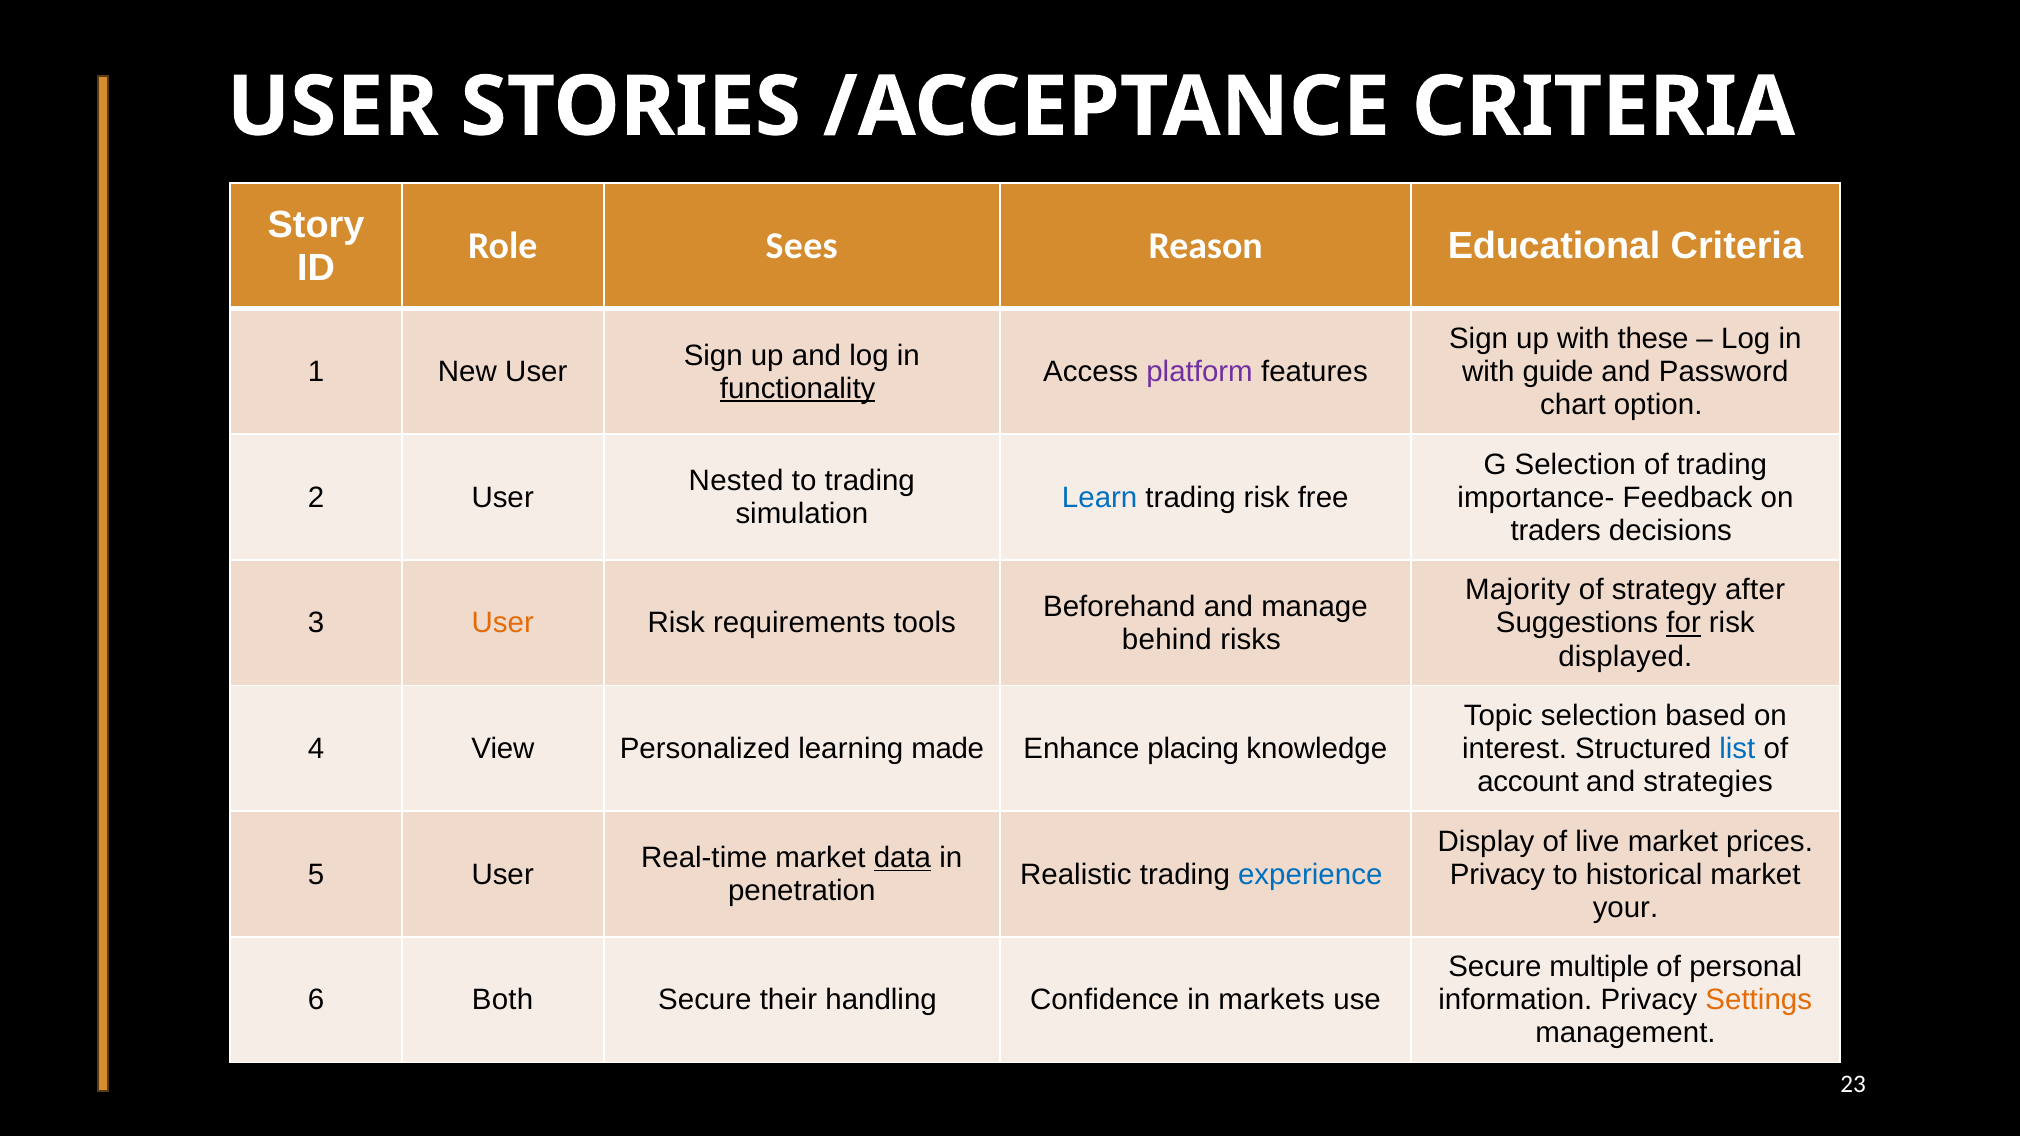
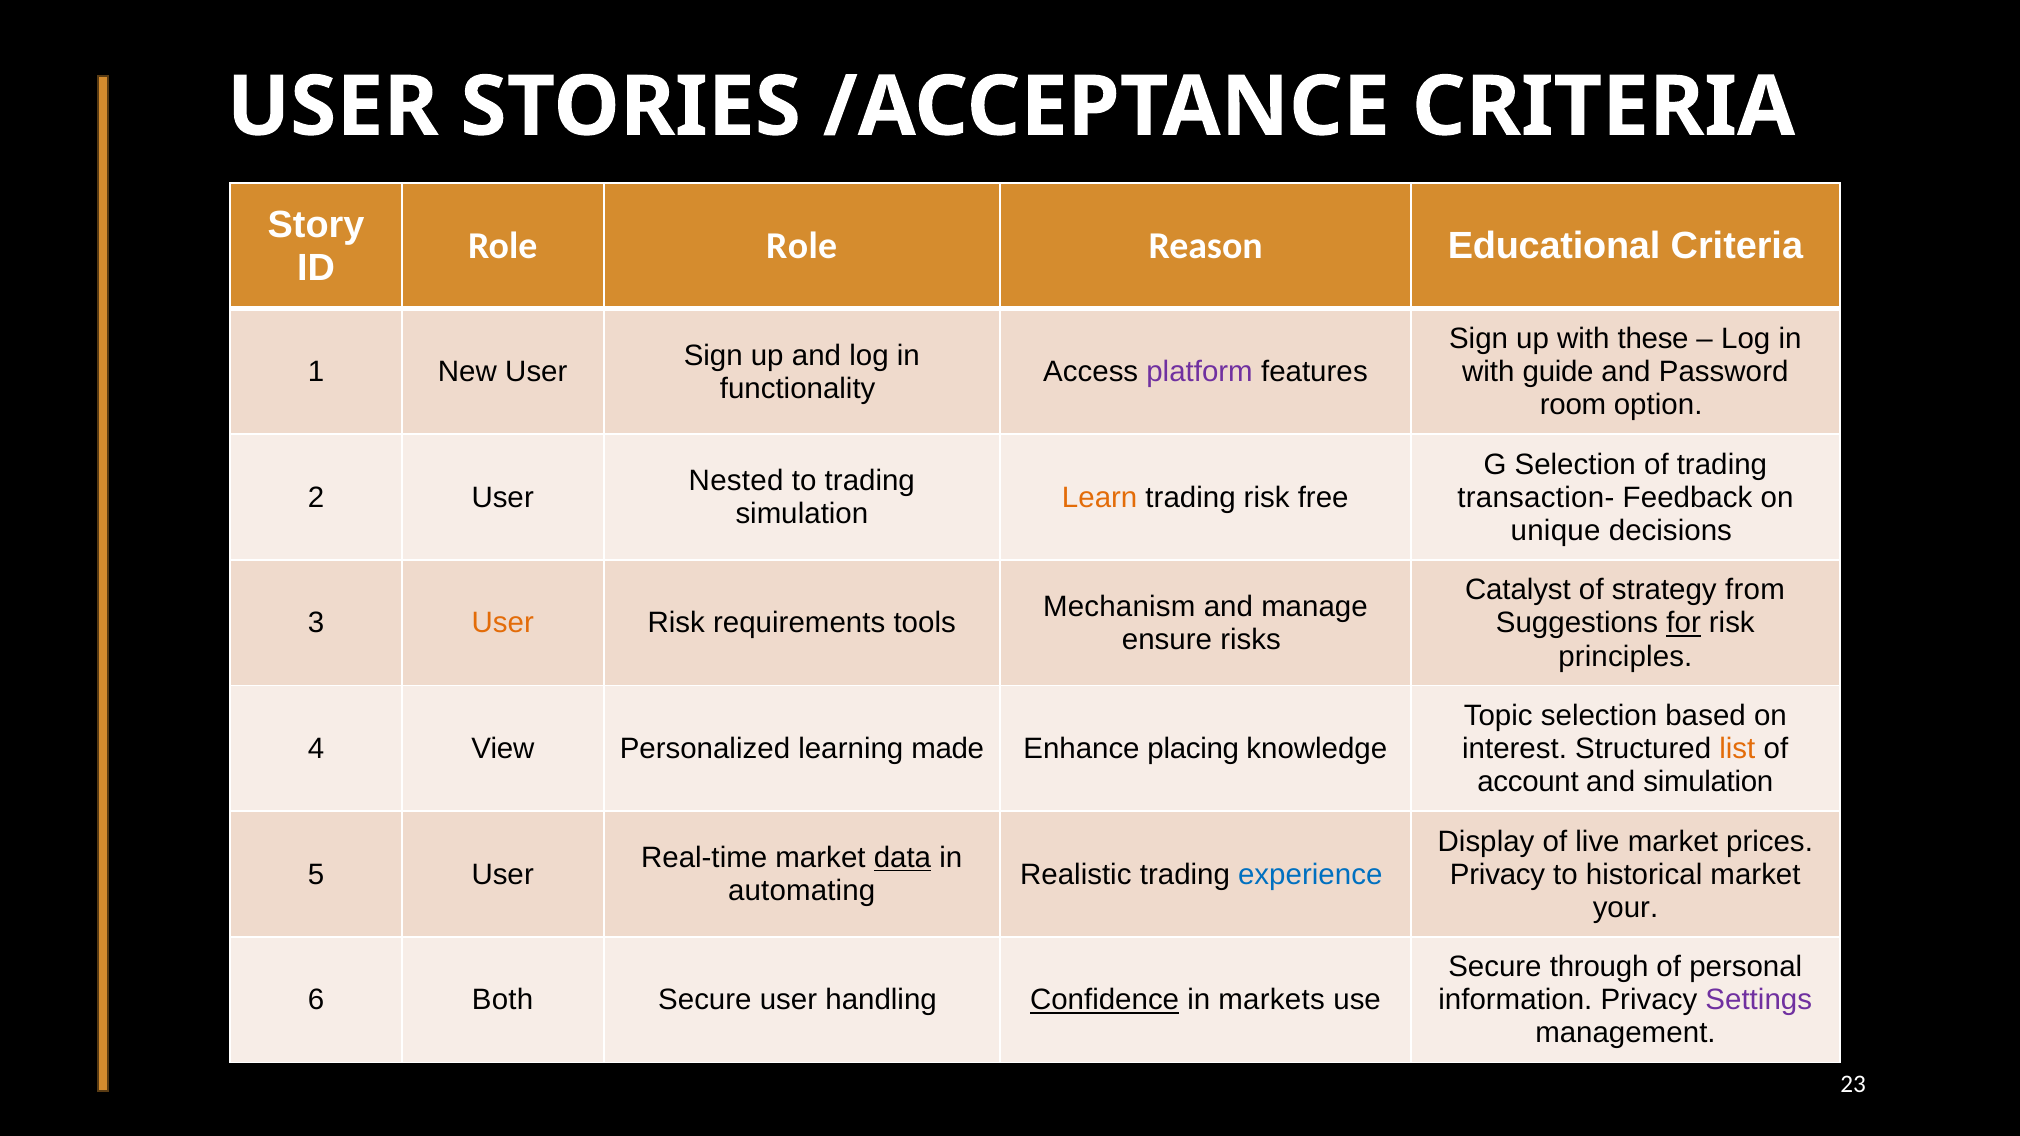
Role Sees: Sees -> Role (802, 246)
functionality underline: present -> none (798, 389)
chart: chart -> room (1573, 405)
Learn colour: blue -> orange (1100, 498)
importance-: importance- -> transaction- (1536, 498)
traders: traders -> unique (1556, 531)
Majority: Majority -> Catalyst (1518, 590)
after: after -> from (1755, 590)
Beforehand: Beforehand -> Mechanism (1119, 607)
behind: behind -> ensure (1167, 640)
displayed: displayed -> principles (1625, 656)
list colour: blue -> orange (1737, 749)
and strategies: strategies -> simulation (1708, 782)
penetration: penetration -> automating (802, 891)
multiple: multiple -> through (1599, 967)
Secure their: their -> user (788, 1000)
Confidence underline: none -> present (1105, 1000)
Settings colour: orange -> purple (1759, 1000)
